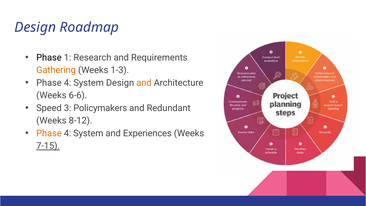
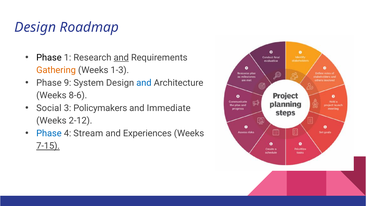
and underline: none -> present (121, 57)
4: 4 -> 9 (68, 83)
and colour: orange -> blue (144, 83)
6-6: 6-6 -> 8-6 (78, 95)
Speed: Speed -> Social (49, 108)
Redundant: Redundant -> Immediate (169, 108)
8-12: 8-12 -> 2-12 (80, 121)
Phase colour: orange -> blue (49, 133)
System: System -> Stream (88, 133)
